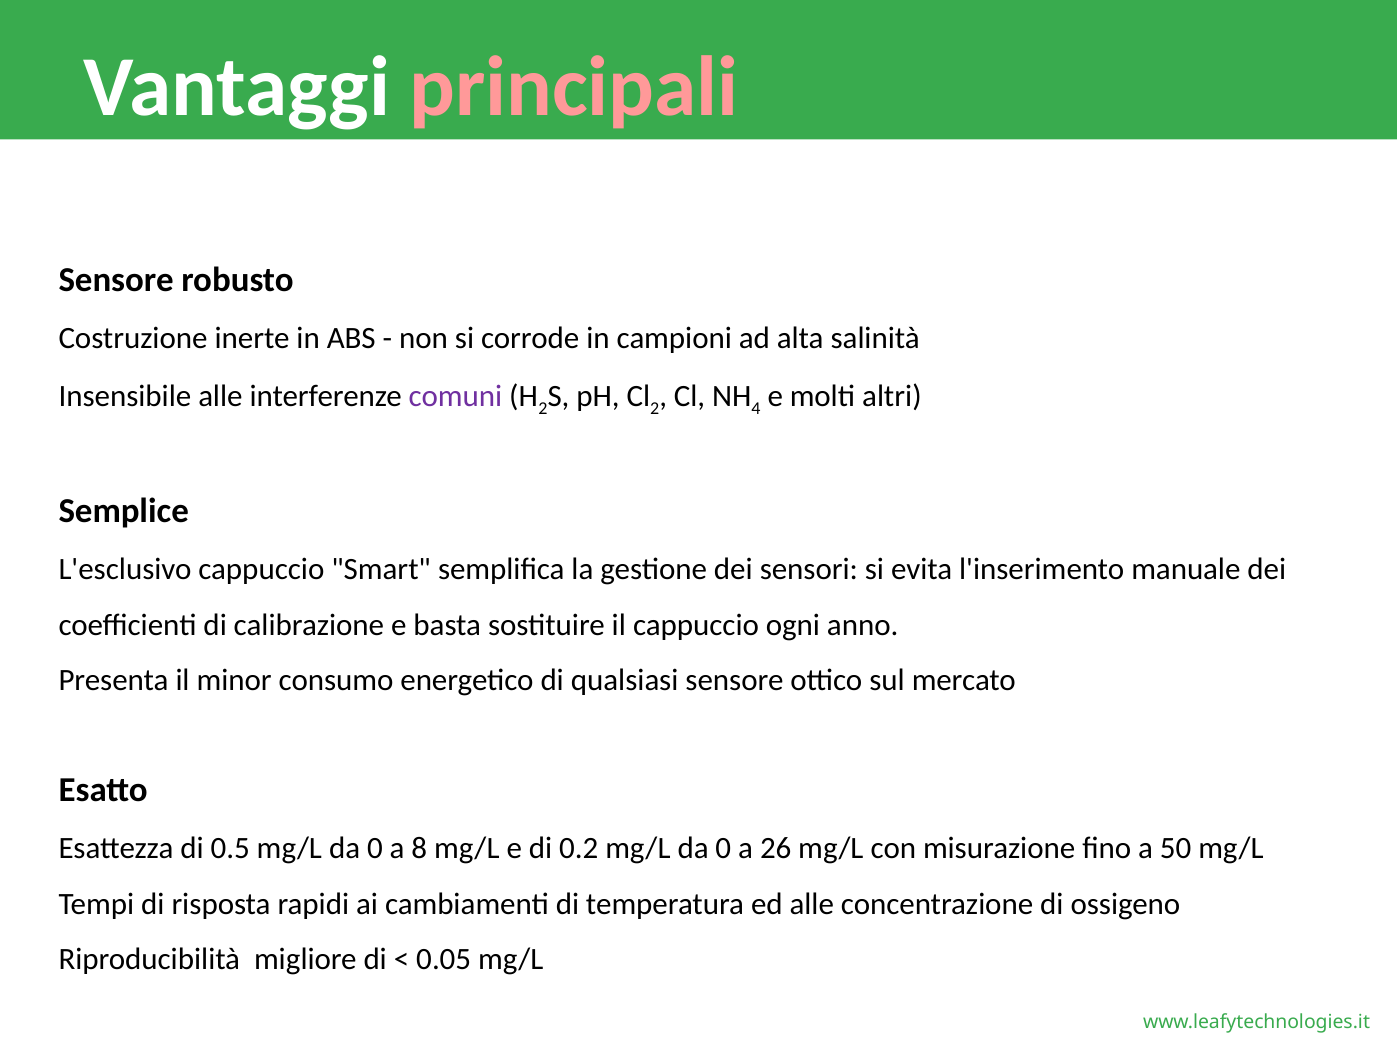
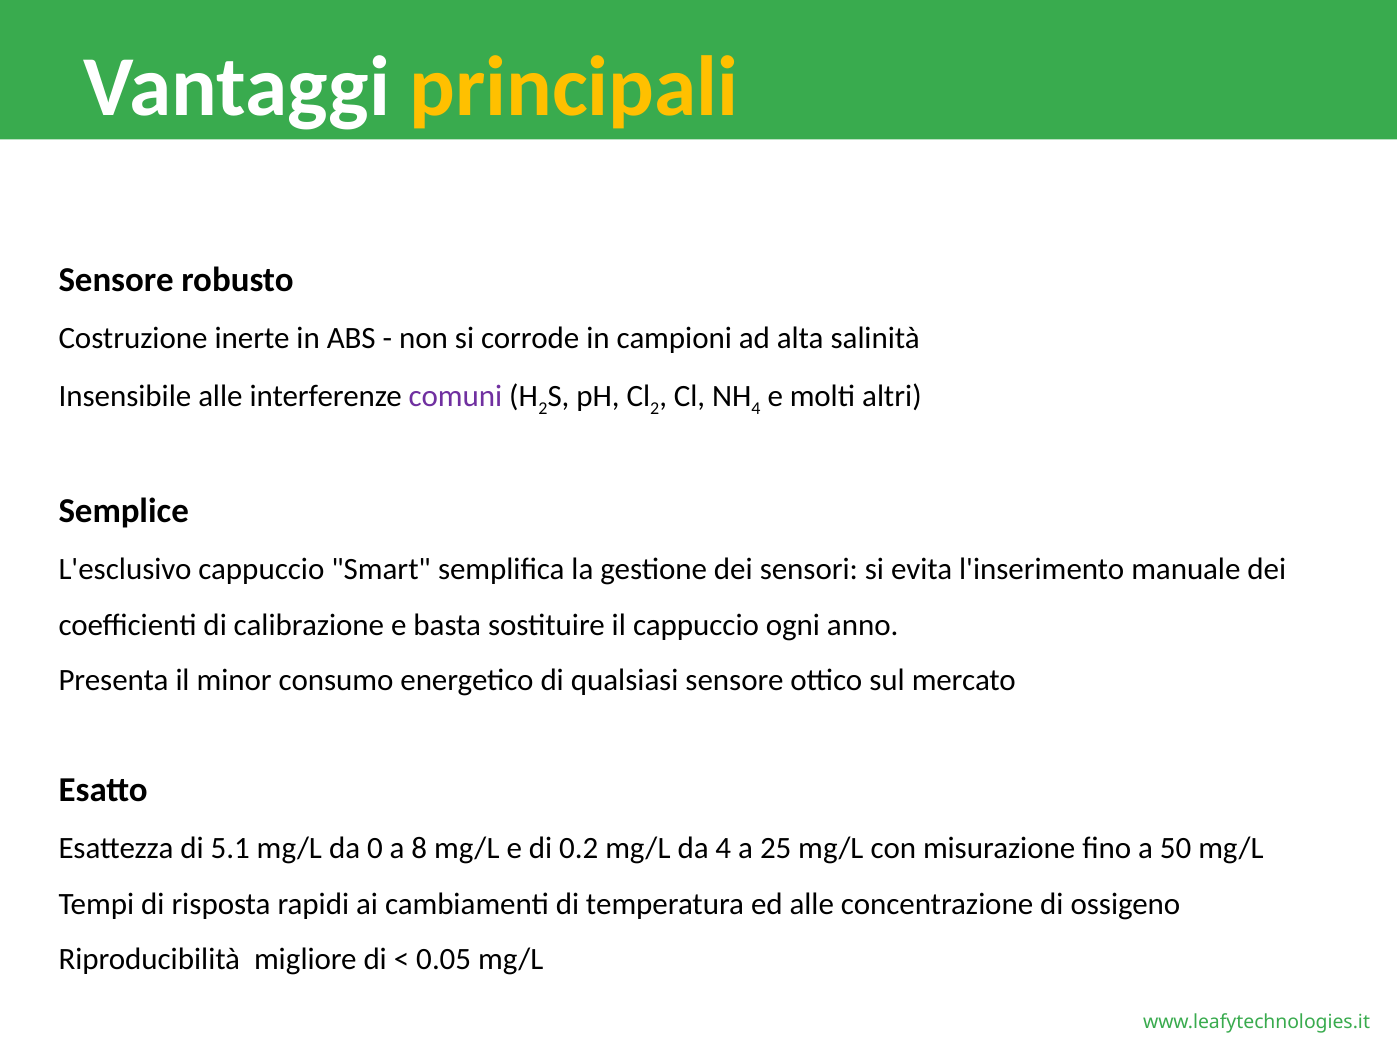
principali colour: pink -> yellow (574, 87)
0.5: 0.5 -> 5.1 (230, 849)
0.2 mg/L da 0: 0 -> 4 (723, 849)
26: 26 -> 25 (776, 849)
